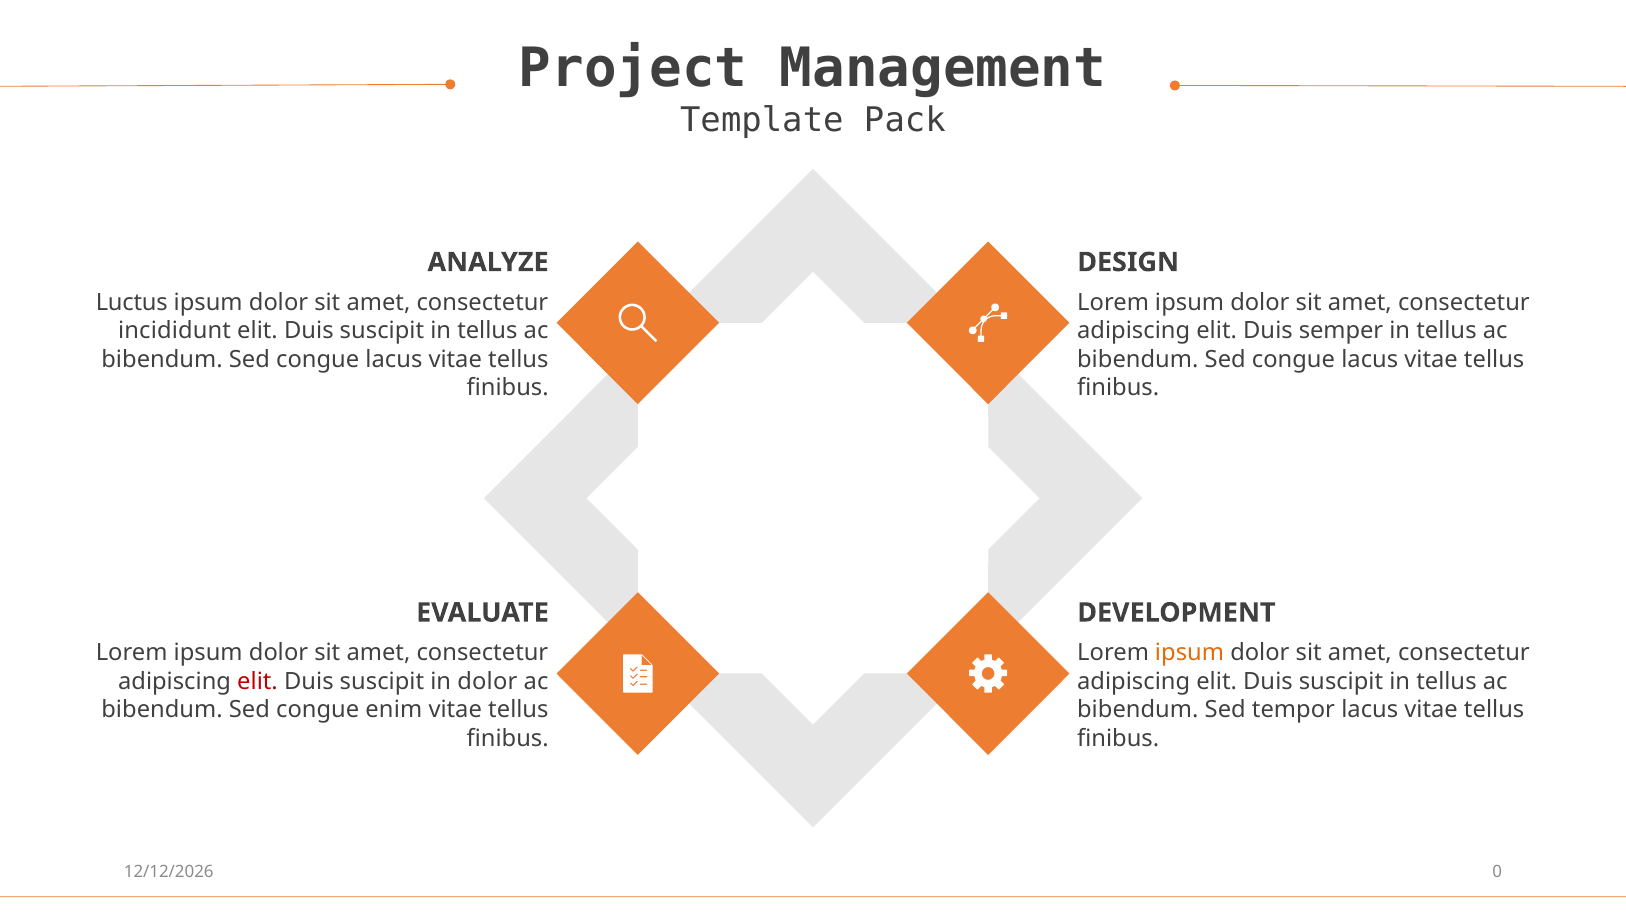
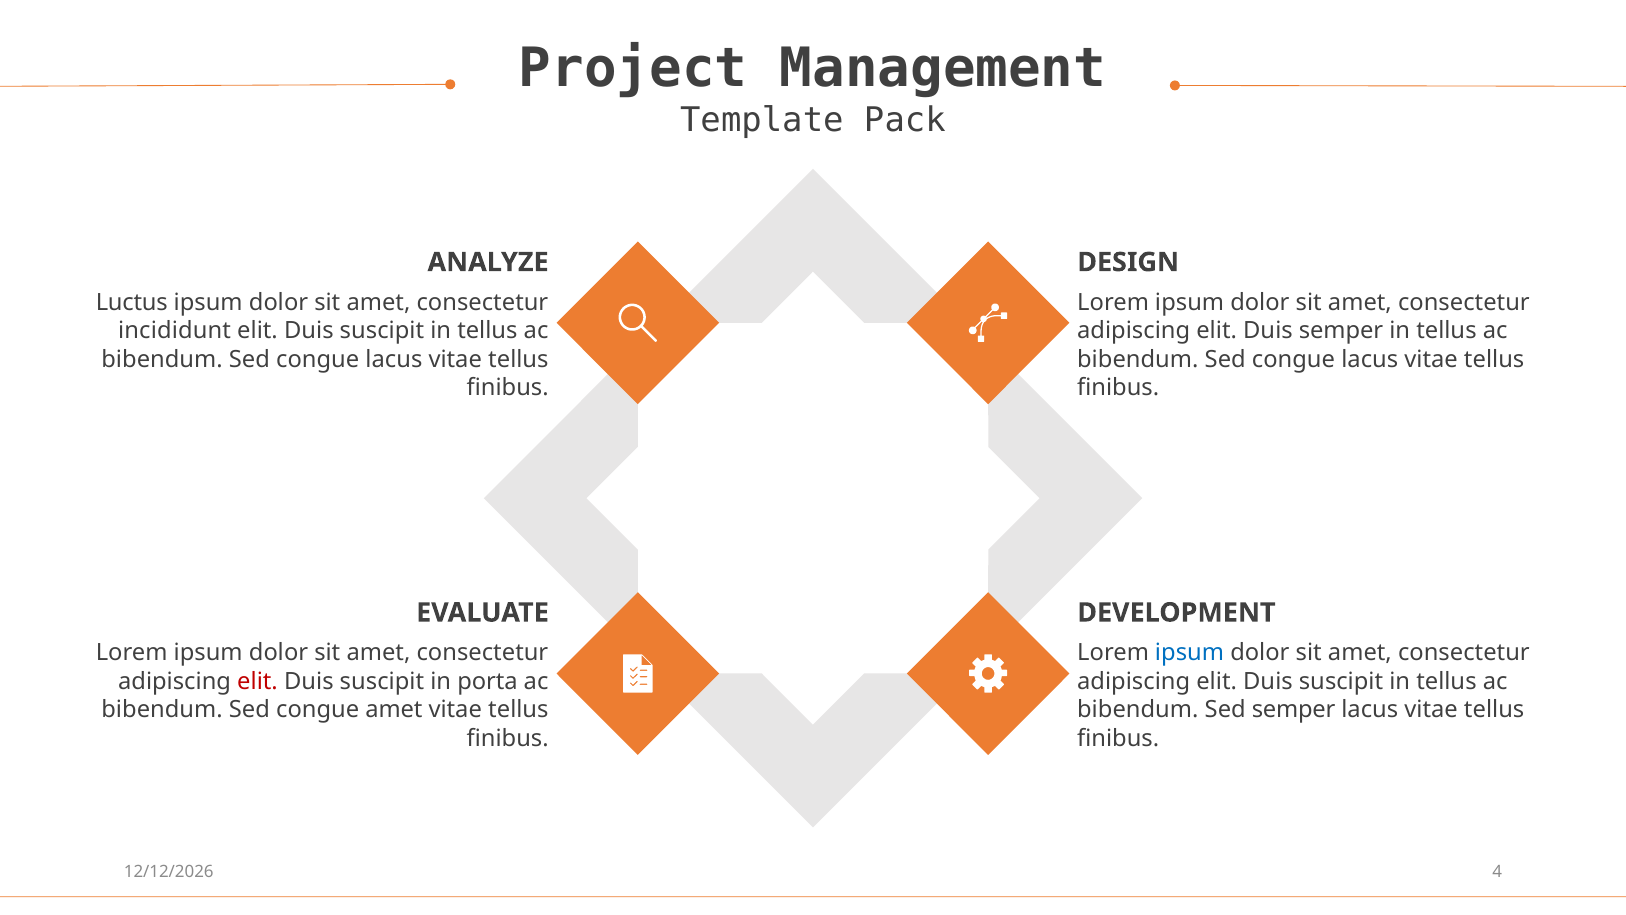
ipsum colour: orange -> blue (1190, 653)
in dolor: dolor -> porta (487, 681)
congue enim: enim -> amet (394, 710)
Sed tempor: tempor -> semper (1294, 710)
0: 0 -> 4 (1497, 872)
